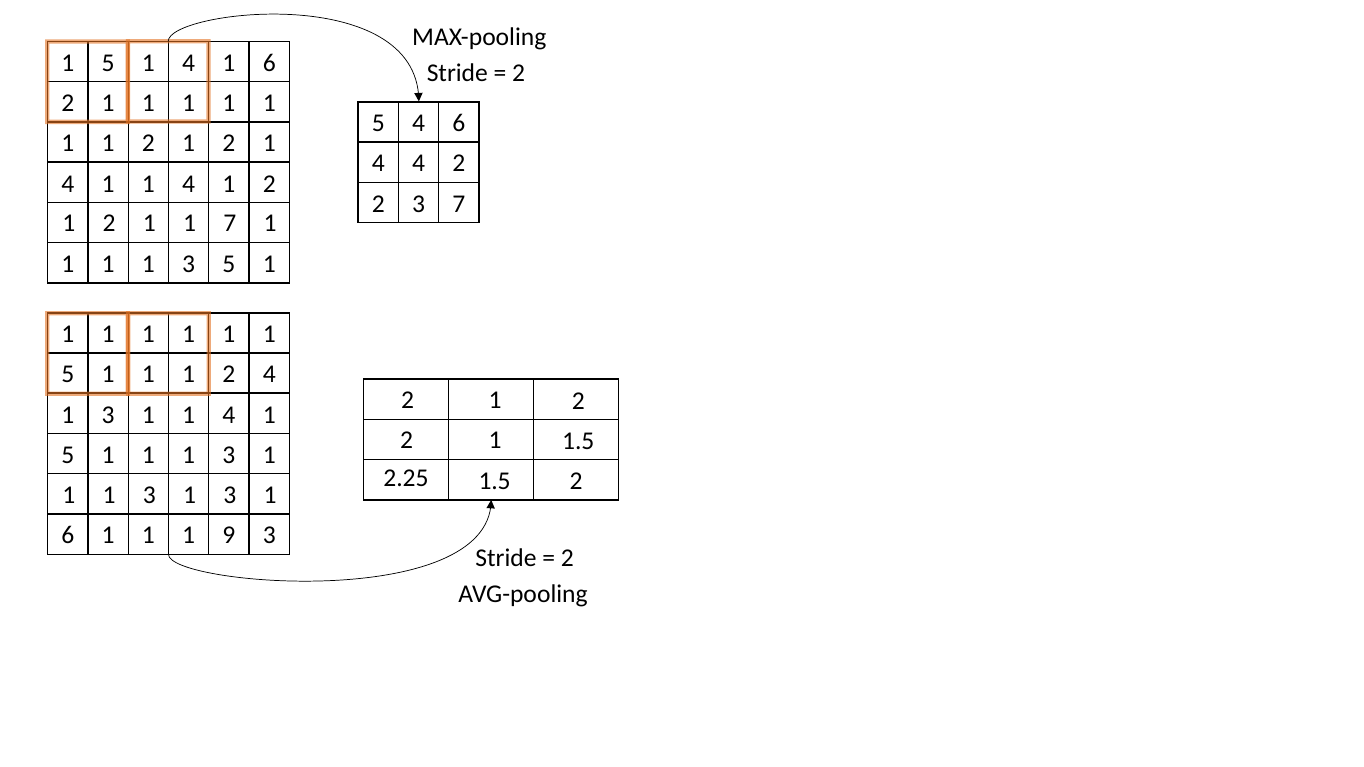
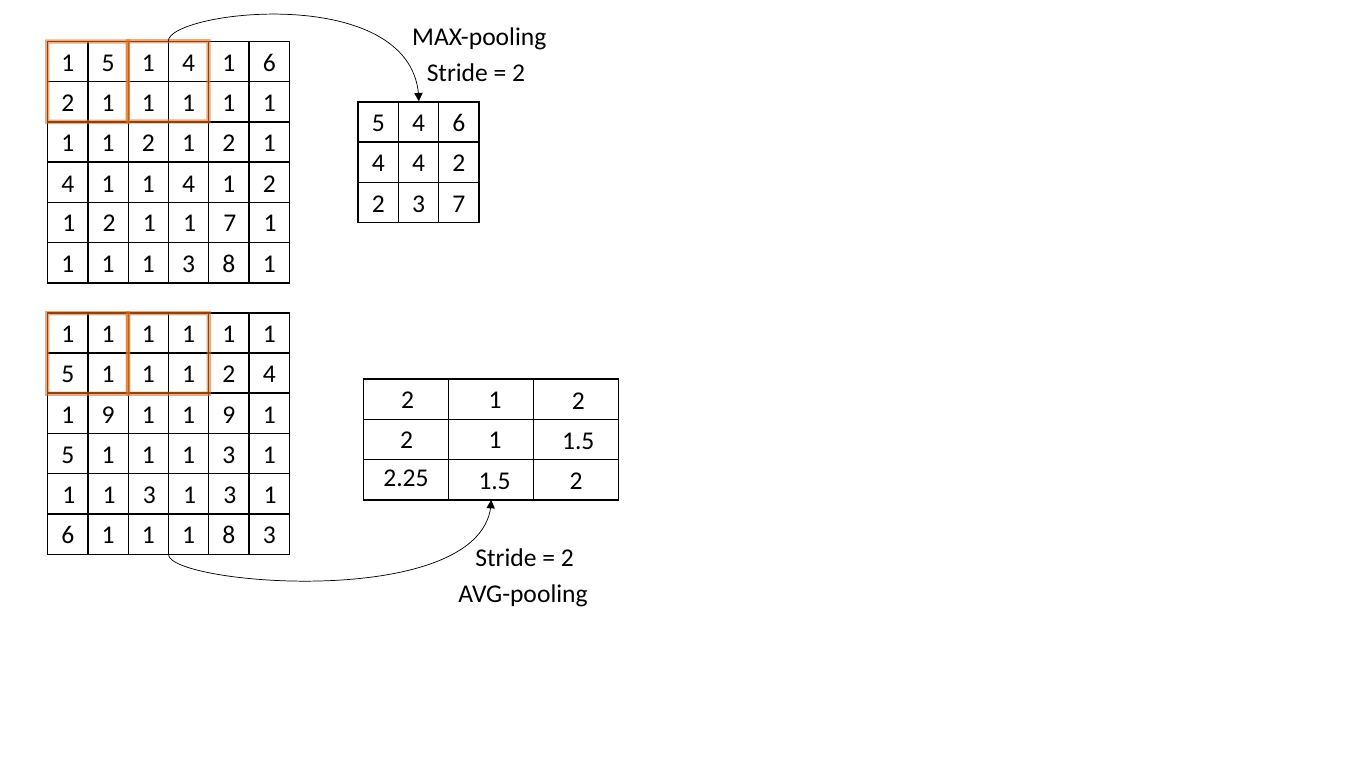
5: 5 -> 8 (229, 264)
3: 3 -> 9 (108, 415)
4: 4 -> 9 (229, 415)
1 9: 9 -> 8 (229, 536)
